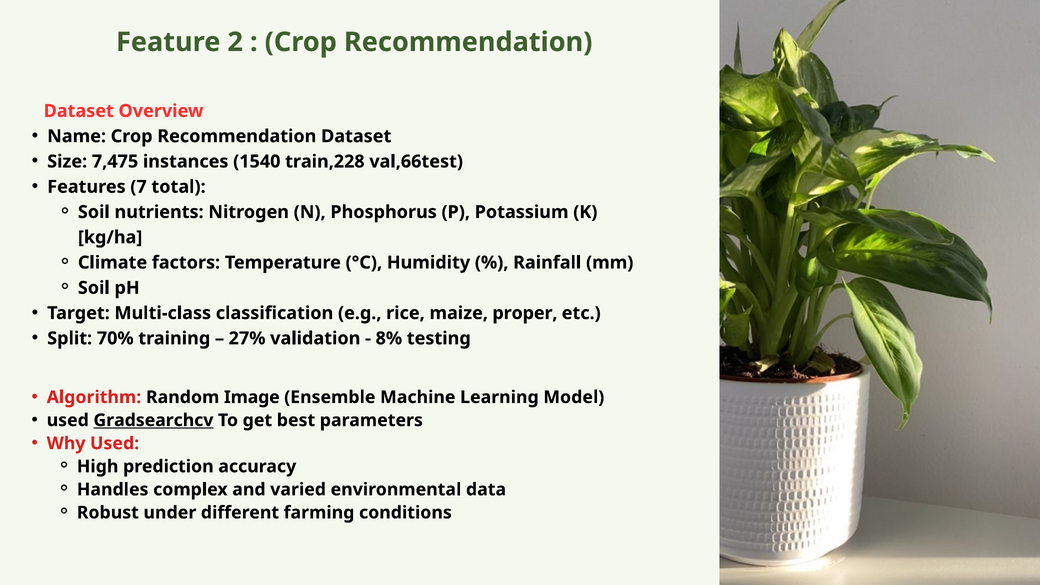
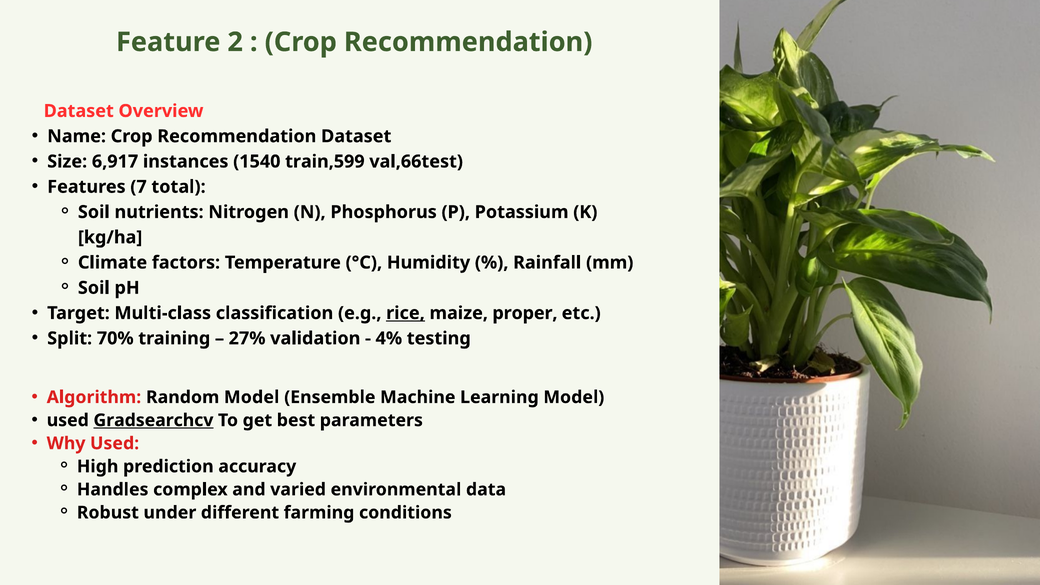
7,475: 7,475 -> 6,917 (115, 162)
train,228: train,228 -> train,599 (325, 162)
rice underline: none -> present (405, 313)
8%: 8% -> 4% (389, 338)
Random Image: Image -> Model (252, 397)
